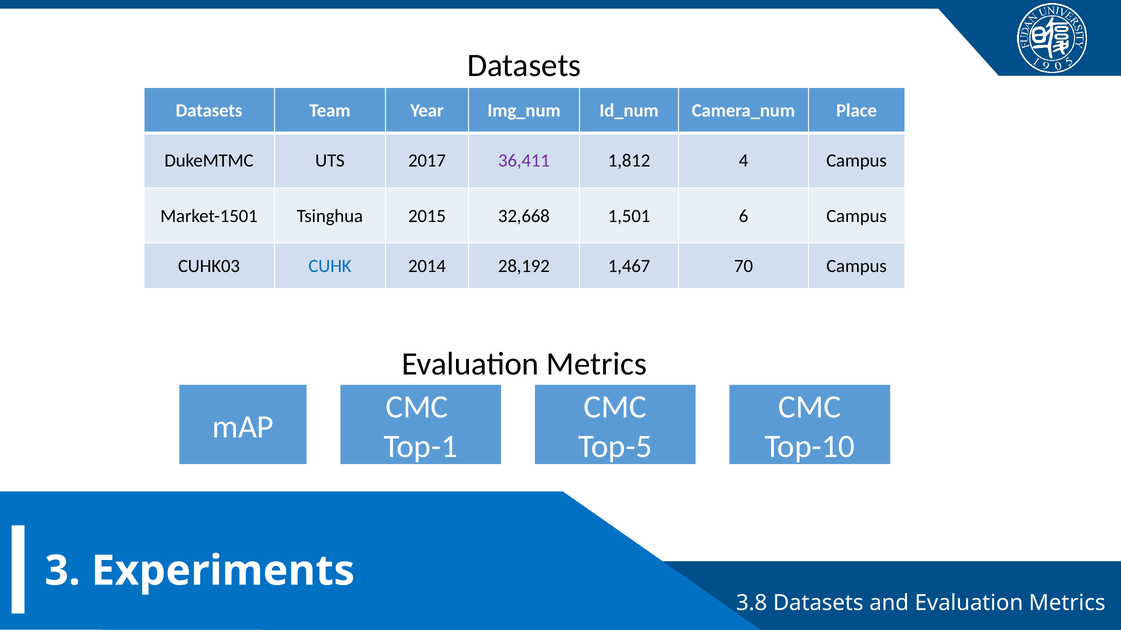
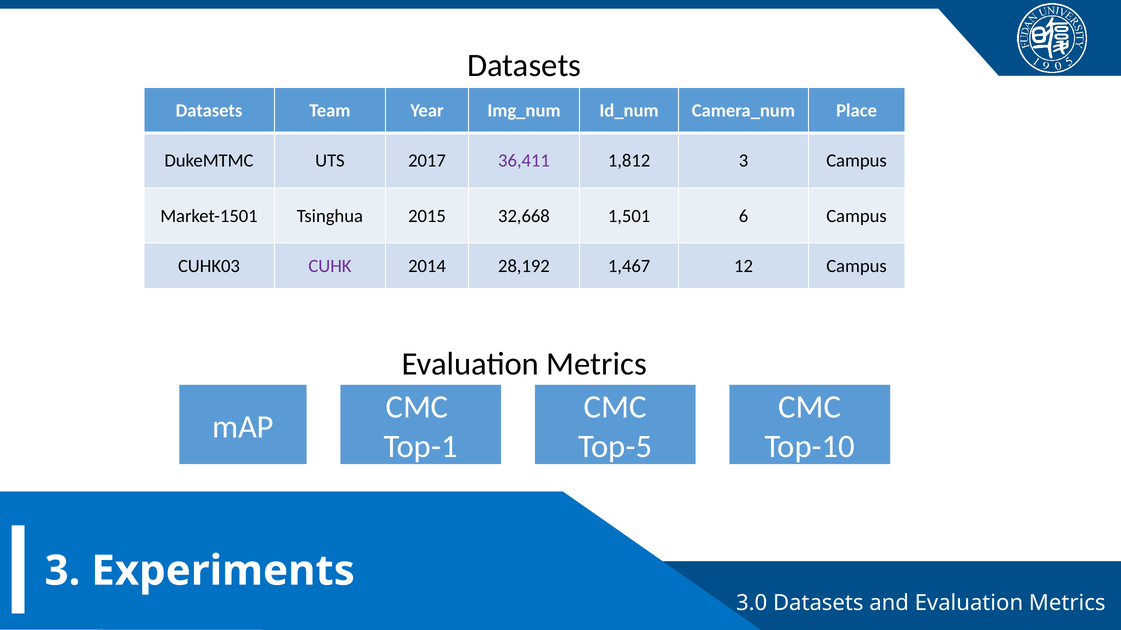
1,812 4: 4 -> 3 (743, 161)
CUHK colour: blue -> purple (330, 266)
70: 70 -> 12 (744, 266)
3.8: 3.8 -> 3.0 (752, 604)
